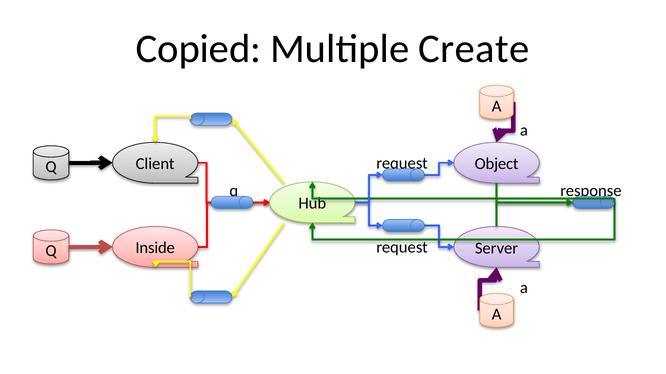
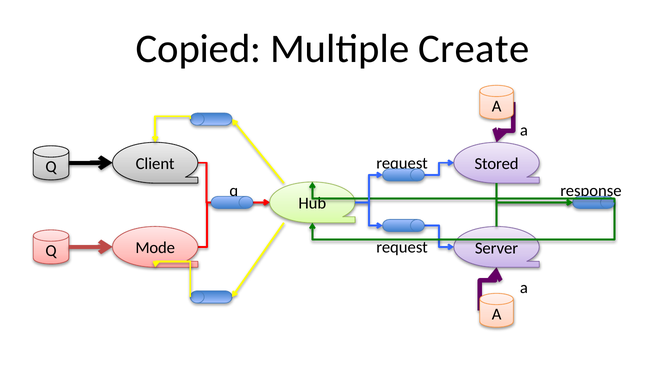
Object: Object -> Stored (497, 164)
Inside: Inside -> Mode (155, 248)
